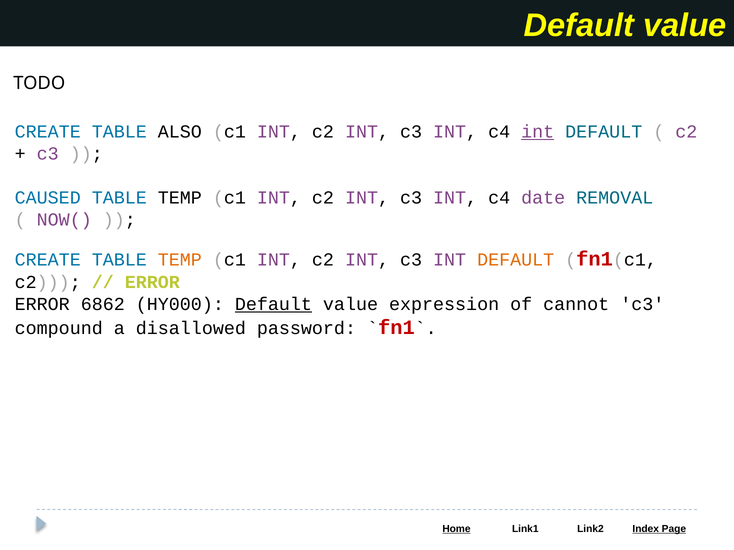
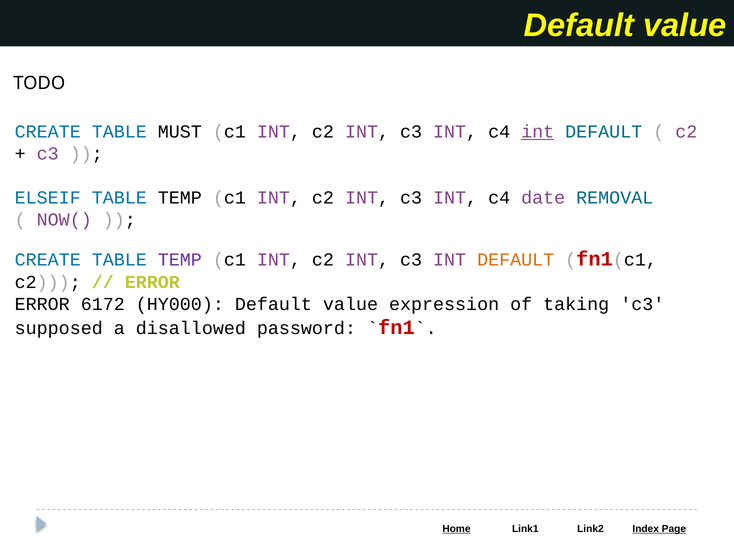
ALSO: ALSO -> MUST (180, 132)
CAUSED: CAUSED -> ELSEIF (48, 198)
TEMP colour: orange -> purple (180, 260)
6862: 6862 -> 6172 (103, 304)
Default underline: present -> none (273, 304)
cannot: cannot -> taking (576, 304)
compound: compound -> supposed (59, 329)
